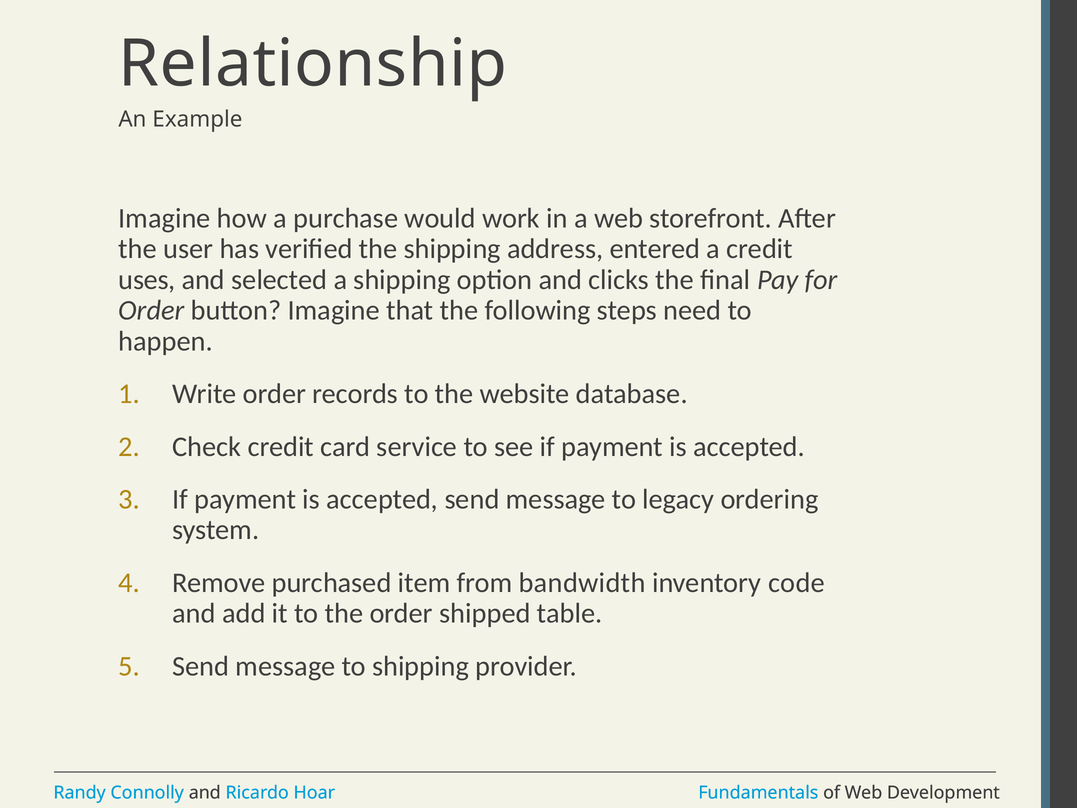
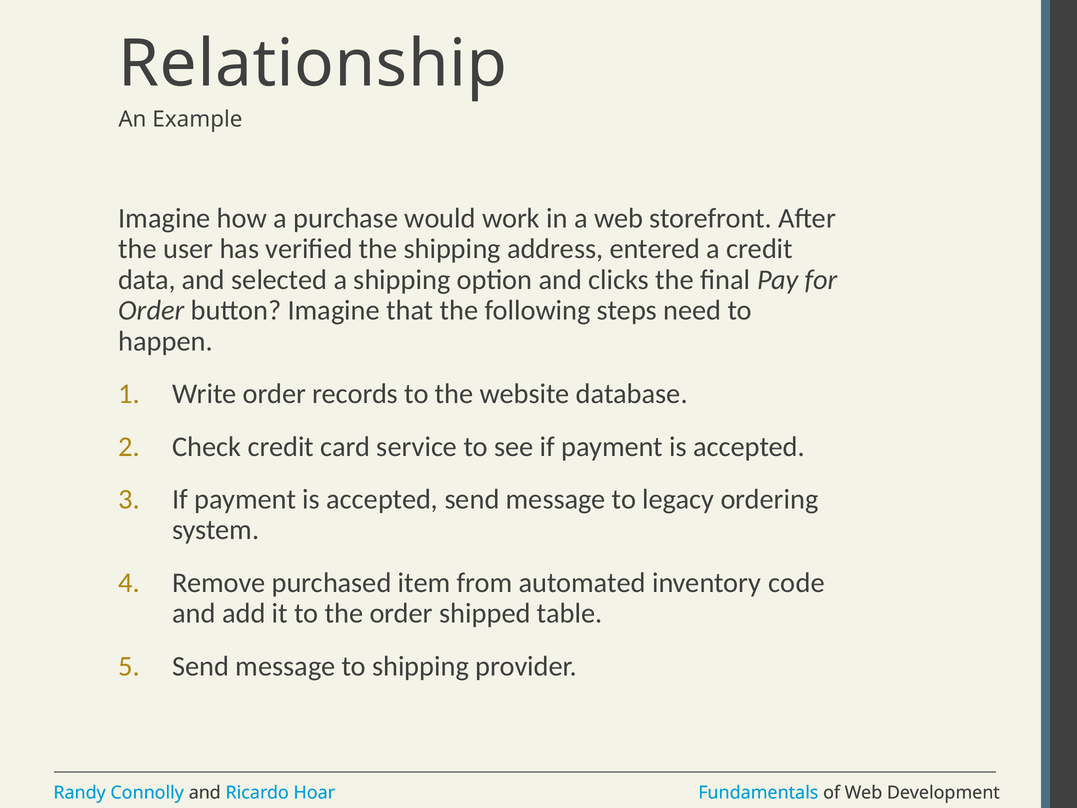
uses: uses -> data (147, 280)
bandwidth: bandwidth -> automated (582, 583)
